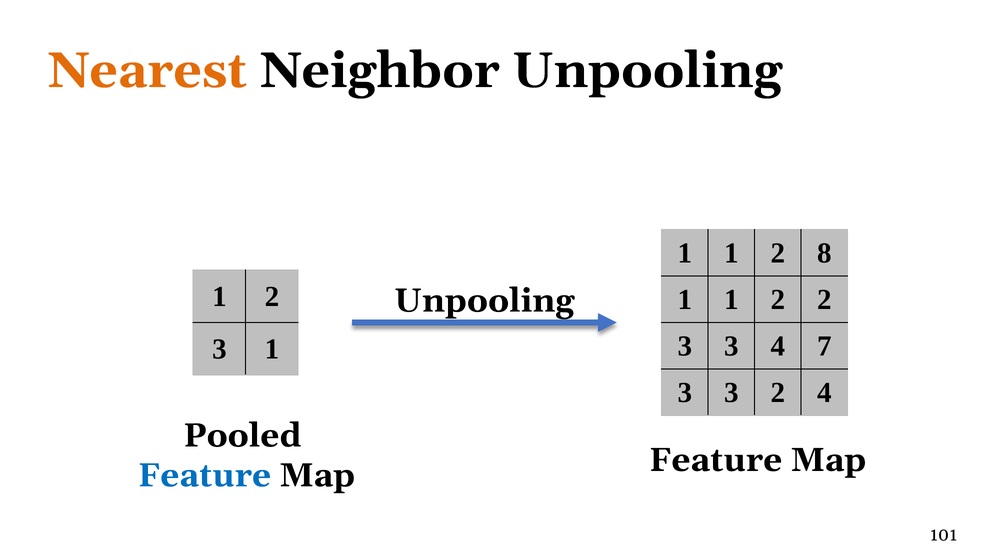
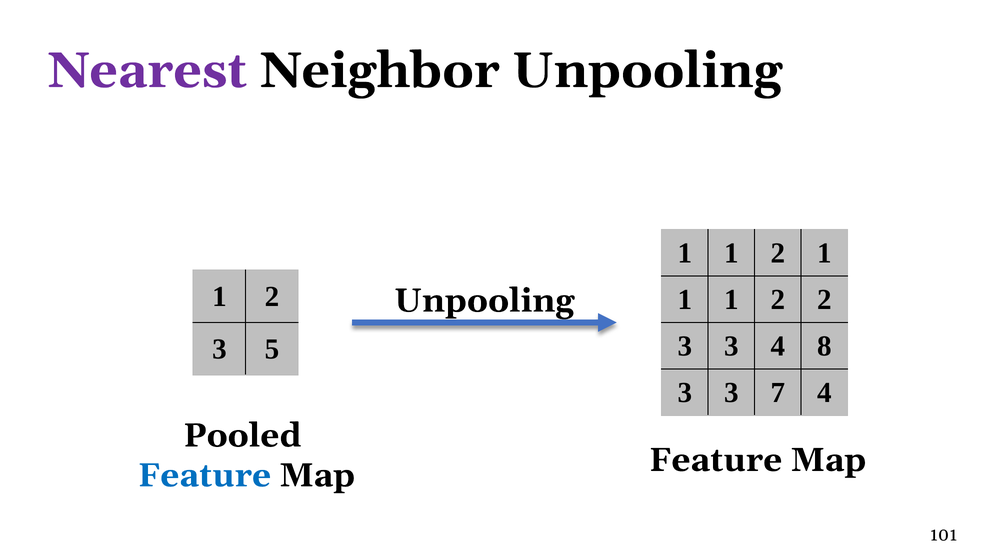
Nearest colour: orange -> purple (147, 71)
2 8: 8 -> 1 (824, 253)
7: 7 -> 8 (824, 346)
3 1: 1 -> 5 (272, 349)
3 2: 2 -> 7 (778, 393)
